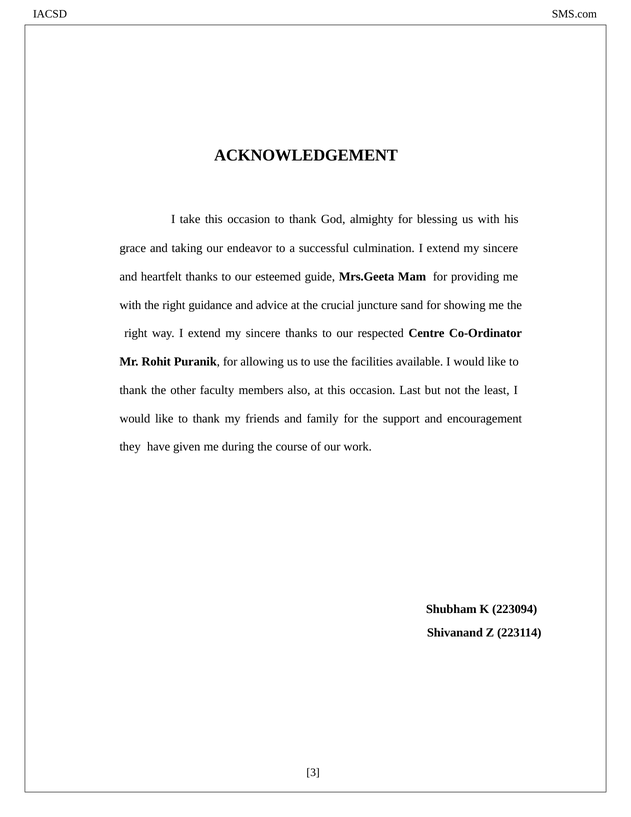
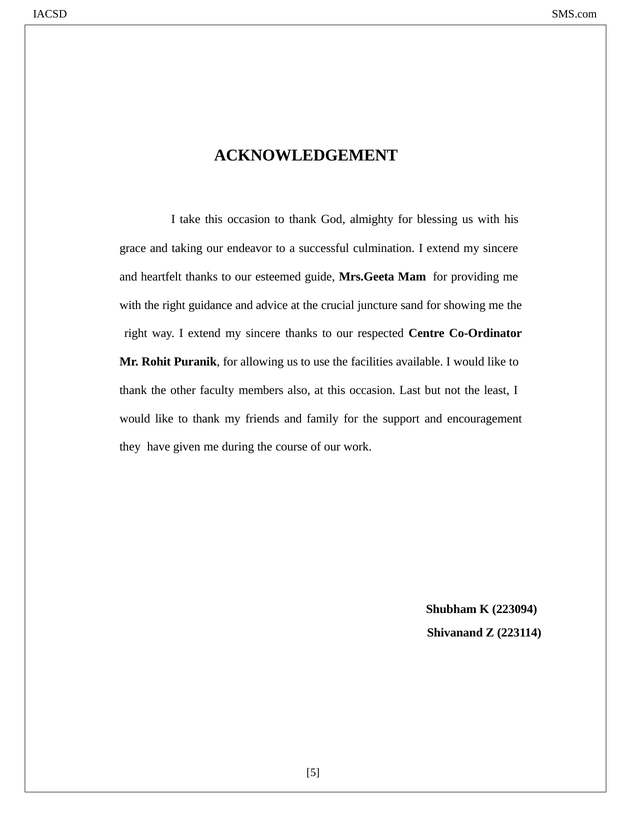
3: 3 -> 5 (313, 772)
